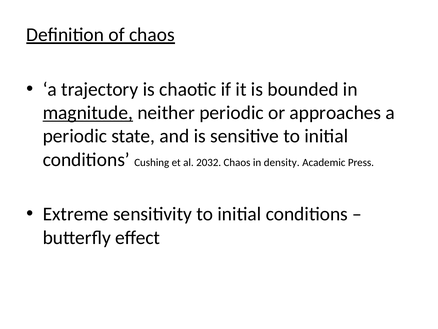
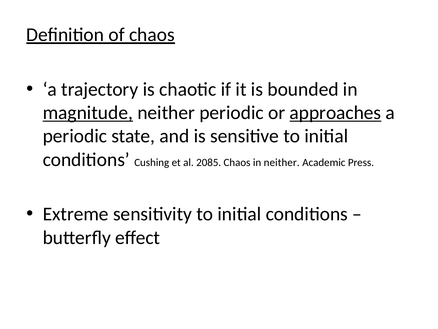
approaches underline: none -> present (335, 113)
2032: 2032 -> 2085 (209, 162)
in density: density -> neither (282, 162)
